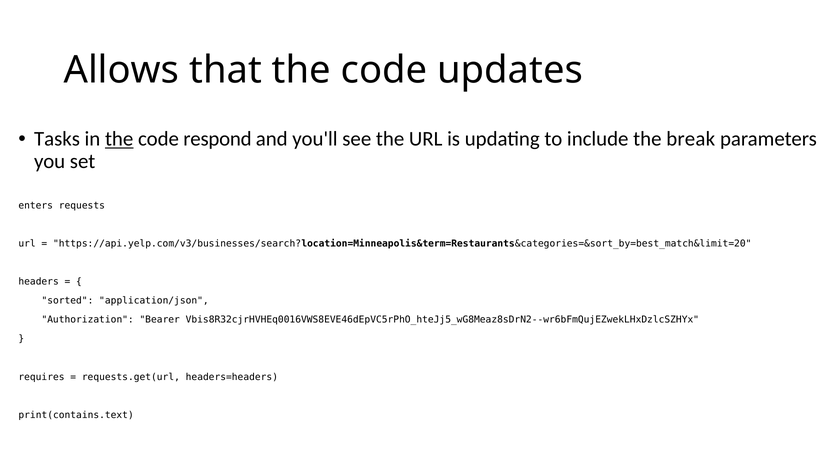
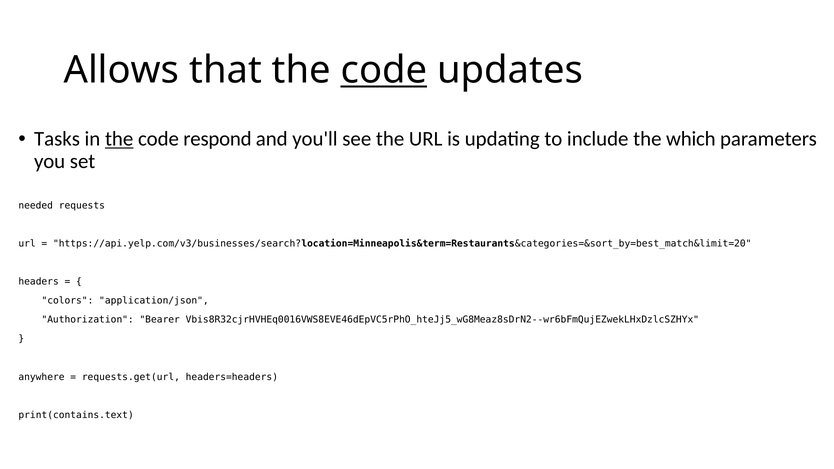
code underline: none -> present (384, 70)
break: break -> which (691, 139)
enters: enters -> needed (36, 206)
sorted: sorted -> colors (67, 301)
requires: requires -> anywhere (41, 377)
